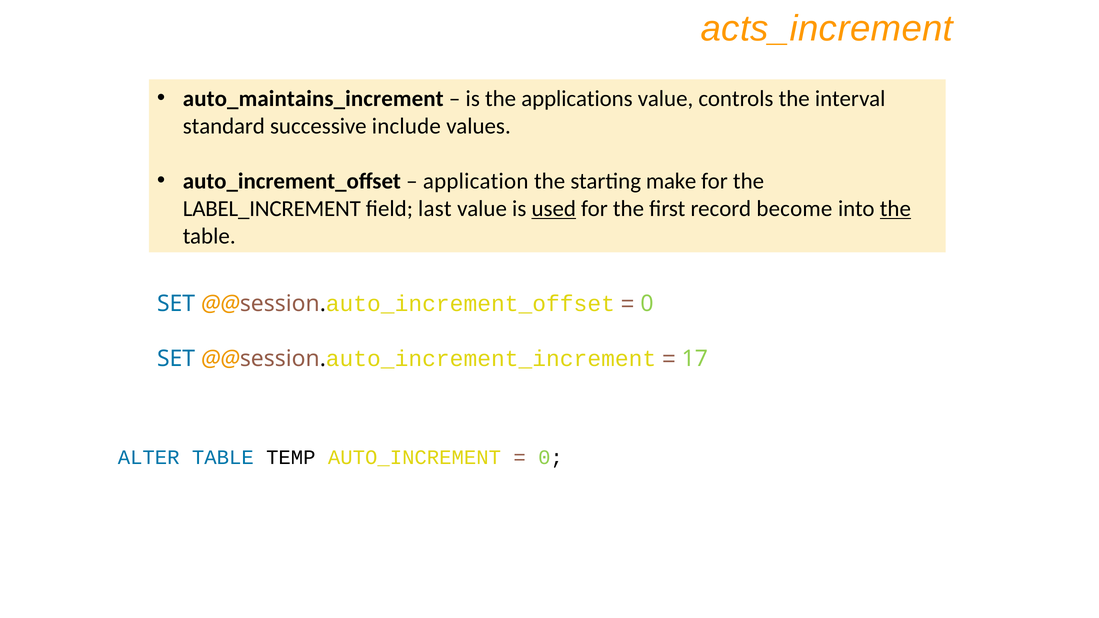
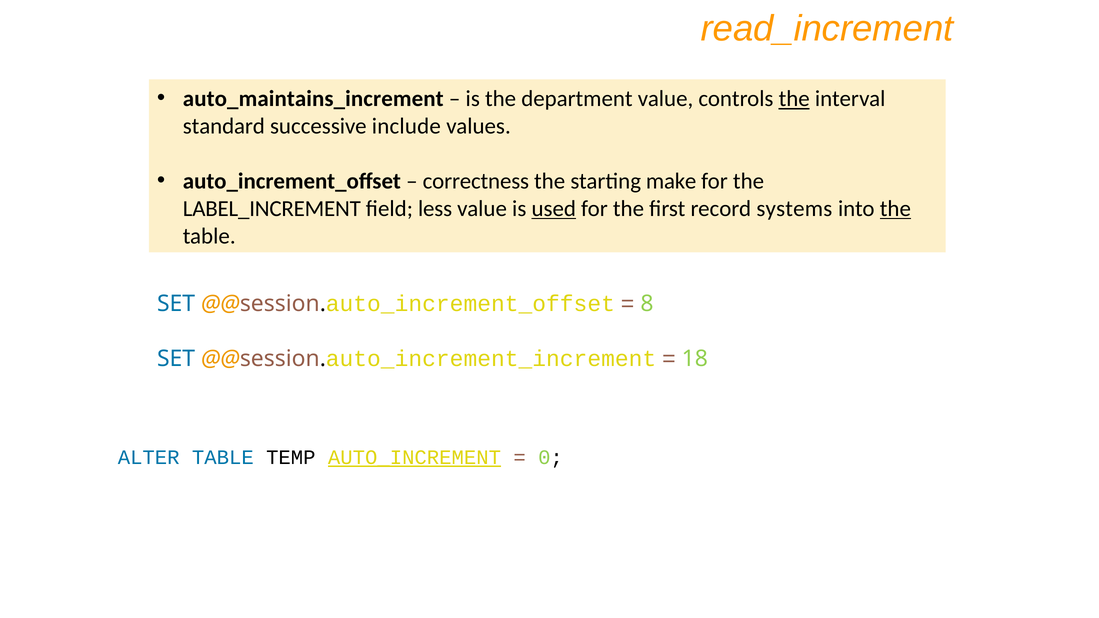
acts_increment: acts_increment -> read_increment (827, 29)
applications: applications -> department (577, 99)
the underline: none -> present (794, 99)
application: application -> correctness (476, 181)
last: last -> less (435, 209)
become: become -> systems (794, 209)
0: 0 -> 8 (647, 304)
17: 17 -> 18 (695, 359)
AUTO_INCREMENT underline: none -> present (414, 457)
